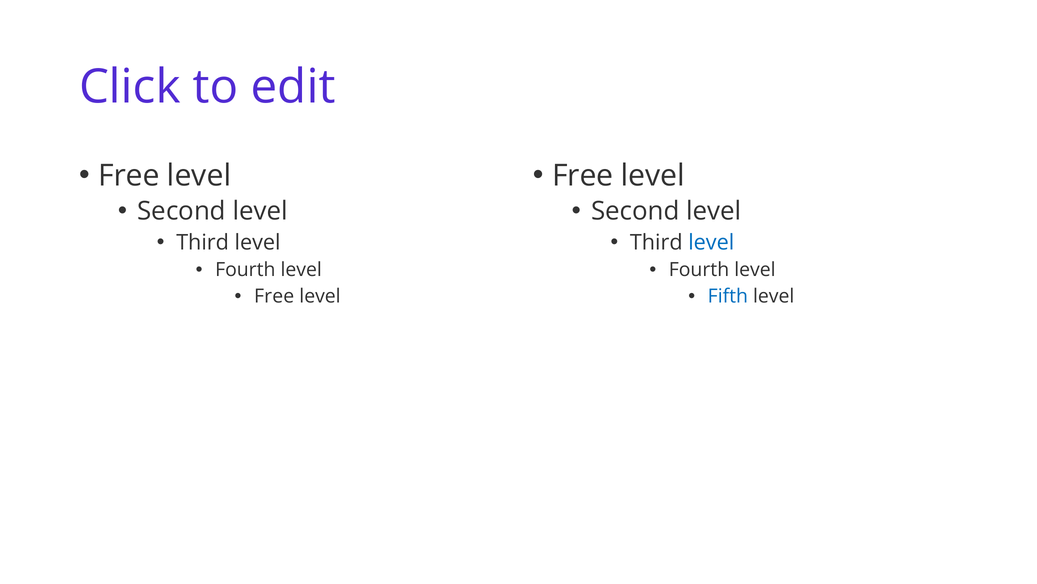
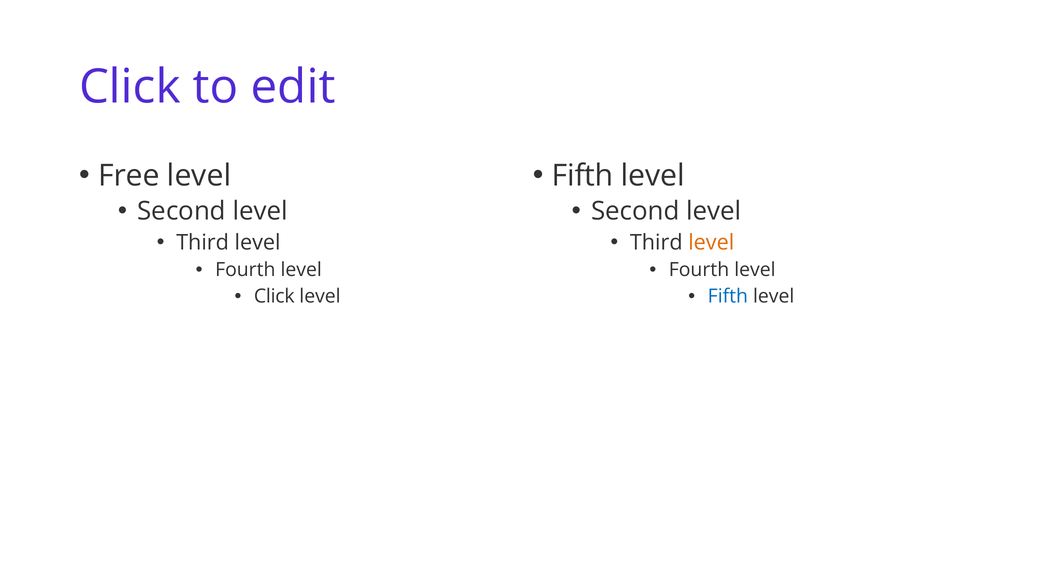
Free: Free -> Fifth (583, 175)
level colour: blue -> orange (711, 242)
Free: Free -> Click (274, 296)
